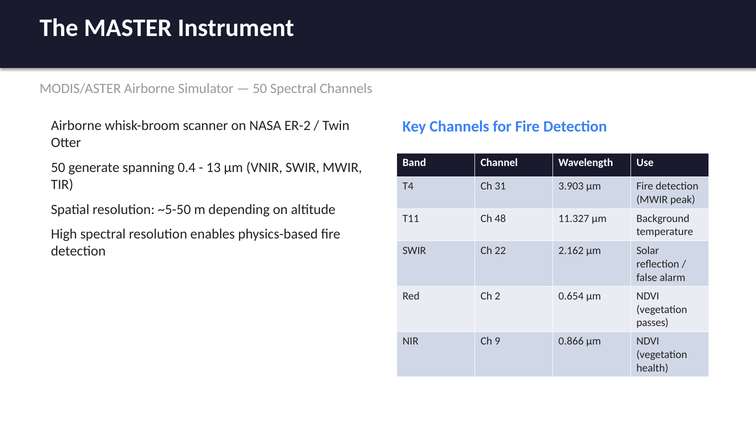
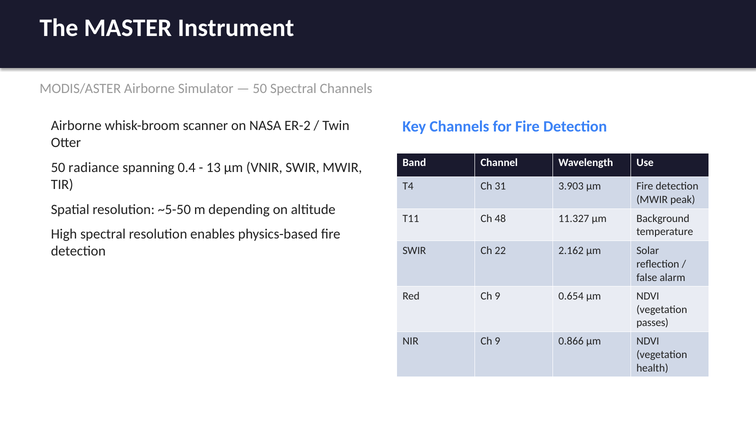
generate: generate -> radiance (94, 168)
Red Ch 2: 2 -> 9 (497, 296)
